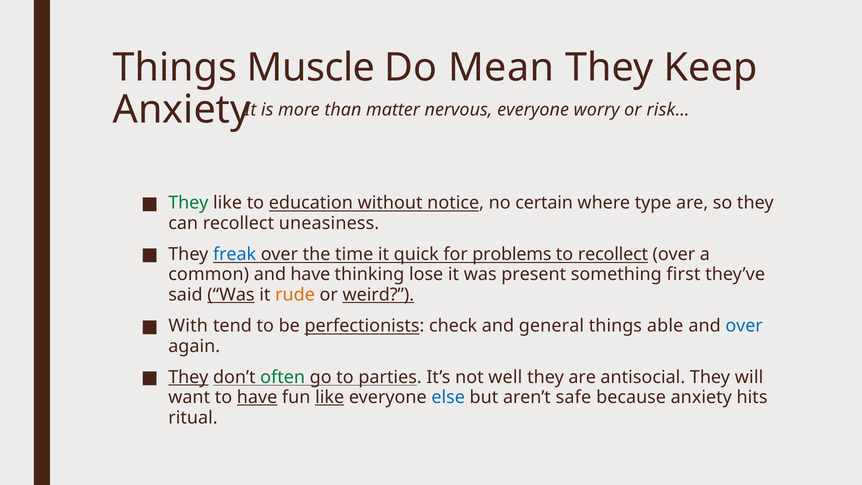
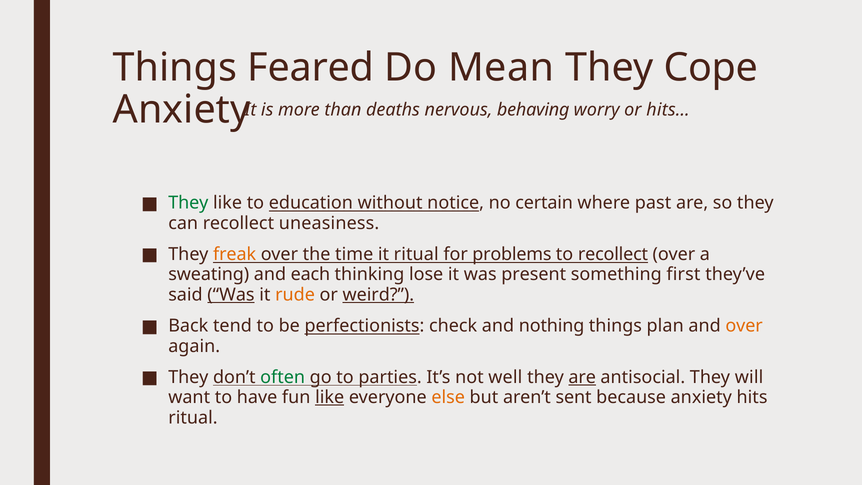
Muscle: Muscle -> Feared (311, 68)
Keep: Keep -> Cope (711, 68)
matter: matter -> deaths (393, 110)
nervous everyone: everyone -> behaving (533, 110)
risk…: risk… -> hits… (668, 110)
type: type -> past (653, 203)
freak colour: blue -> orange (235, 254)
it quick: quick -> ritual (416, 254)
common: common -> sweating (209, 274)
and have: have -> each (310, 274)
With: With -> Back (188, 326)
general: general -> nothing (552, 326)
able: able -> plan (665, 326)
over colour: blue -> orange (744, 326)
They underline: present -> none (188, 377)
are underline: none -> present (582, 377)
have underline: present -> none (257, 397)
else colour: blue -> orange (448, 397)
safe: safe -> sent (574, 397)
